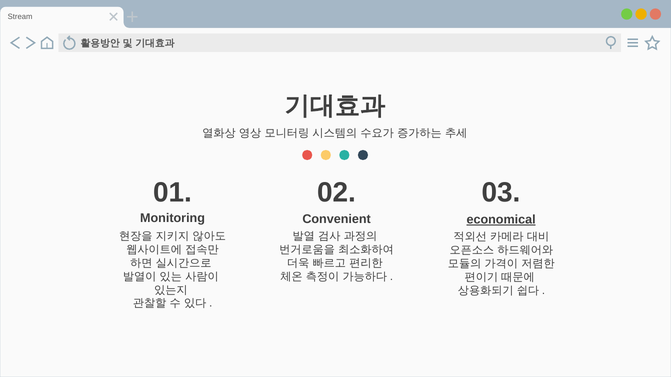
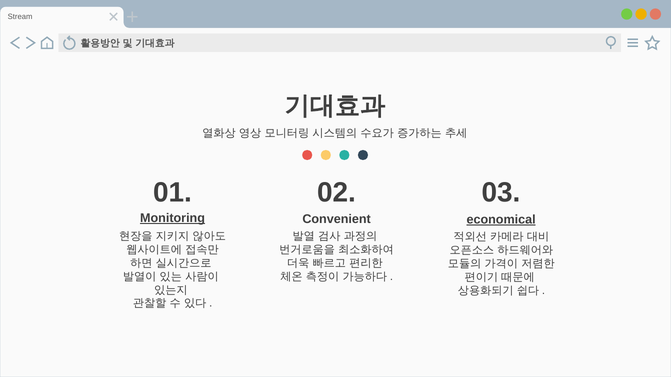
Monitoring underline: none -> present (173, 218)
